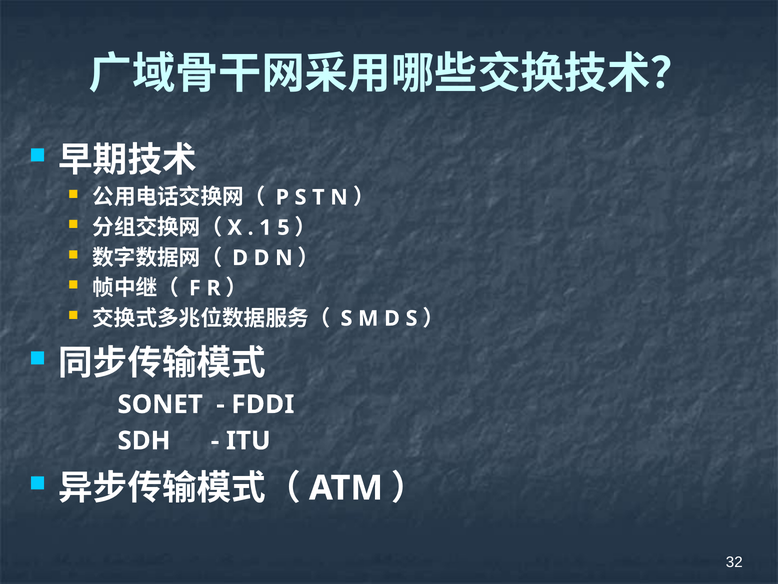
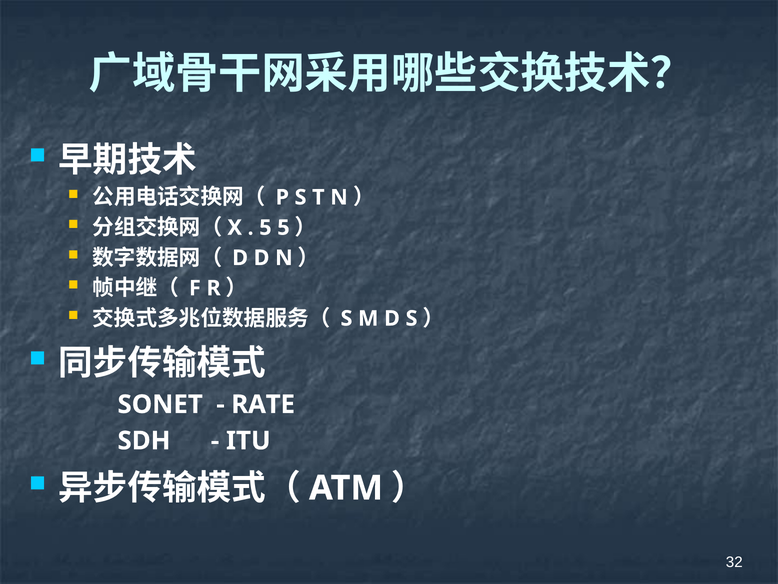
1: 1 -> 5 (265, 227)
FDDI: FDDI -> RATE (263, 404)
